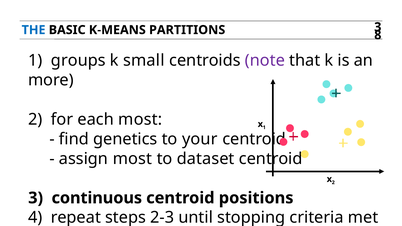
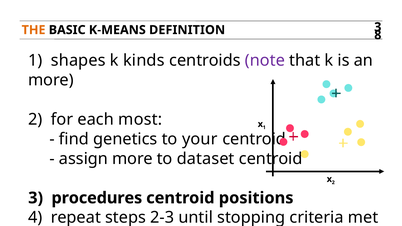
THE colour: blue -> orange (34, 30)
PARTITIONS: PARTITIONS -> DEFINITION (187, 30)
groups: groups -> shapes (78, 60)
small: small -> kinds (144, 60)
assign most: most -> more (133, 158)
continuous: continuous -> procedures (97, 198)
